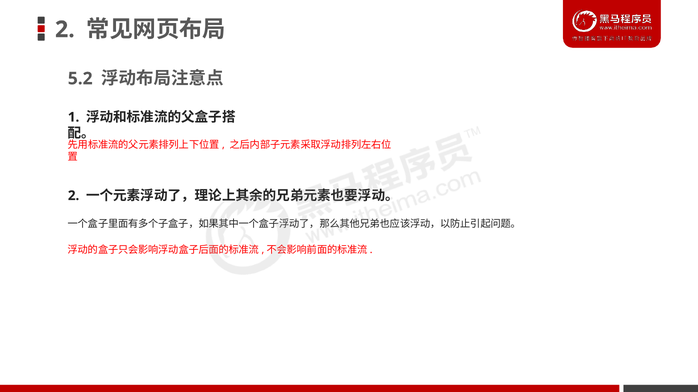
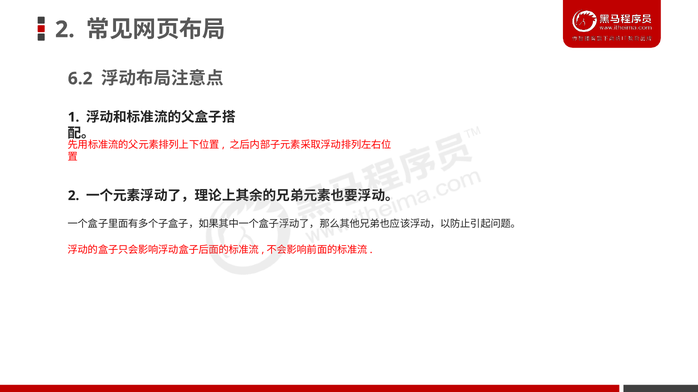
5.2: 5.2 -> 6.2 (80, 79)
